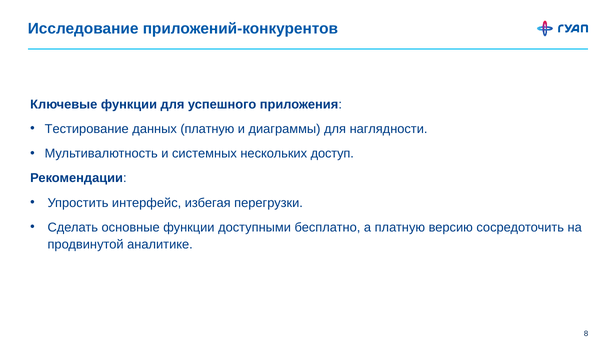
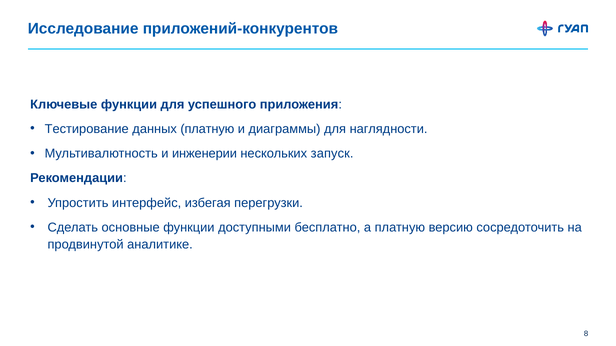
системных: системных -> инженерии (204, 154)
доступ: доступ -> запуск (332, 154)
